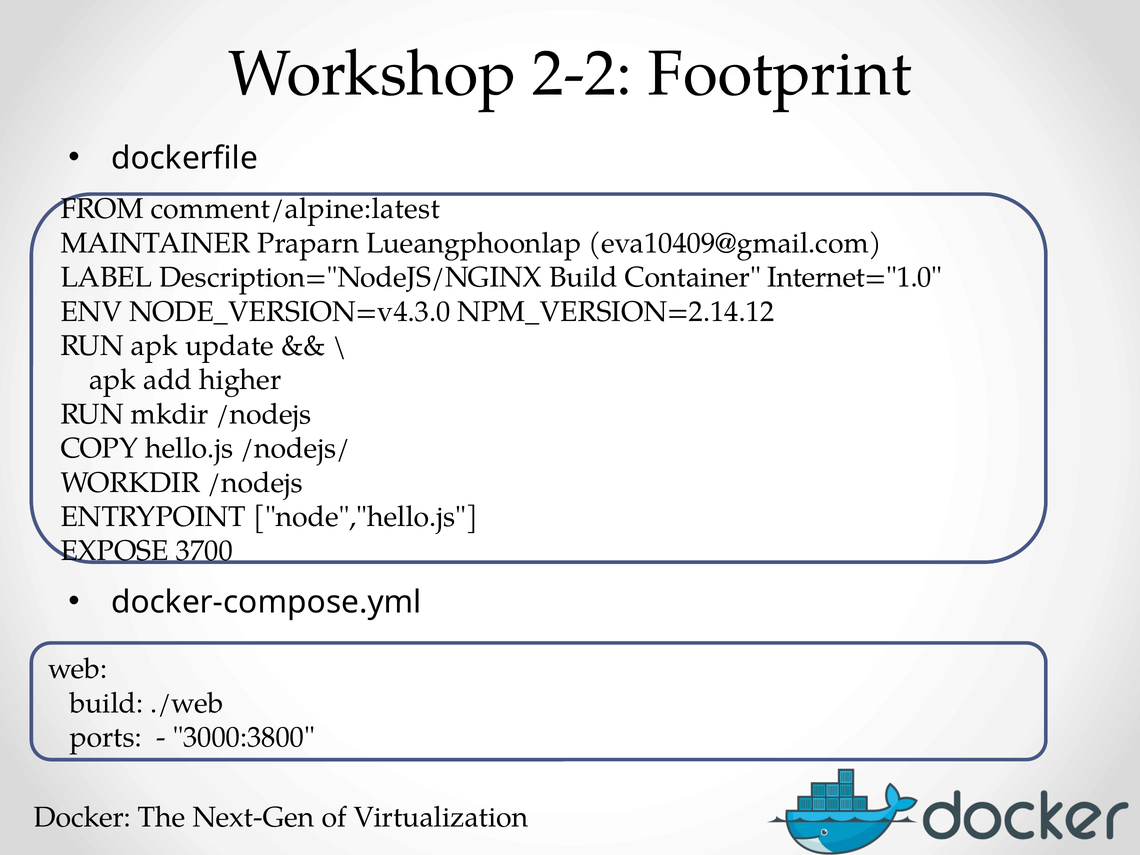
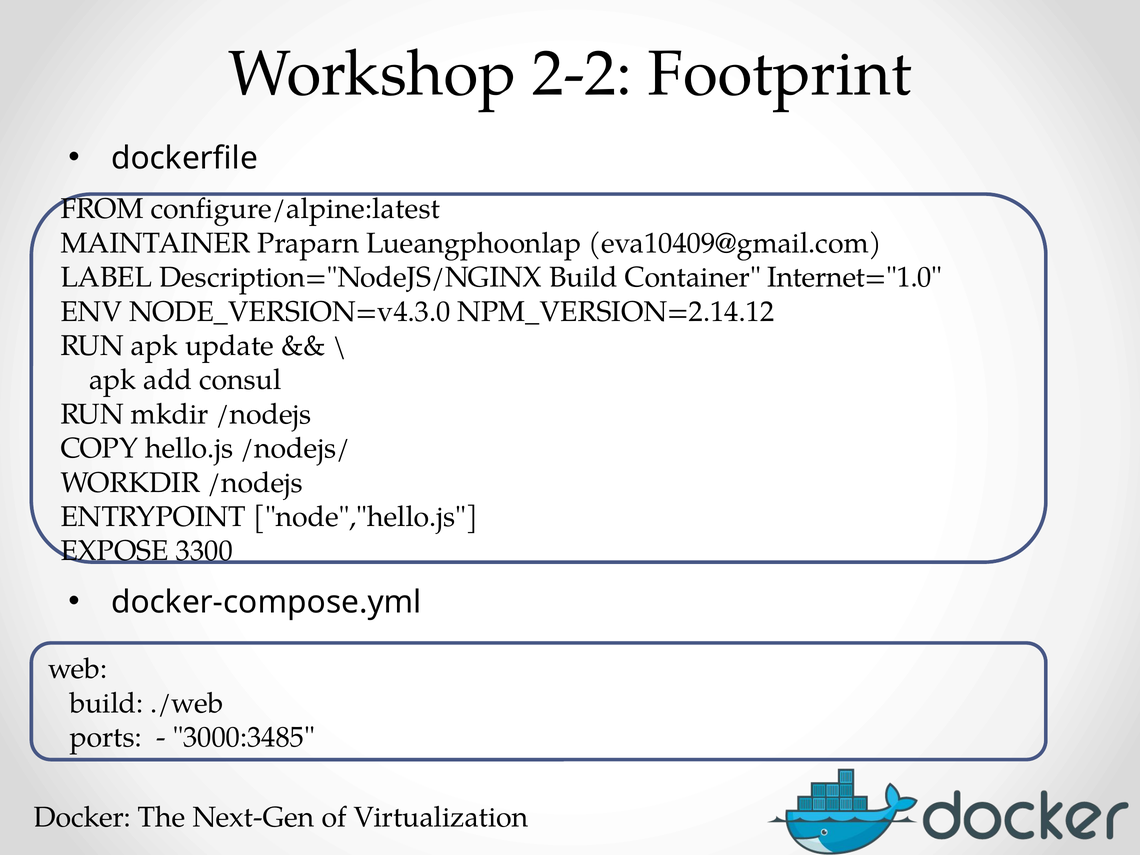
comment/alpine:latest: comment/alpine:latest -> configure/alpine:latest (295, 209)
higher: higher -> consul (240, 380)
3700: 3700 -> 3300 (204, 551)
3000:3800: 3000:3800 -> 3000:3485 (244, 737)
